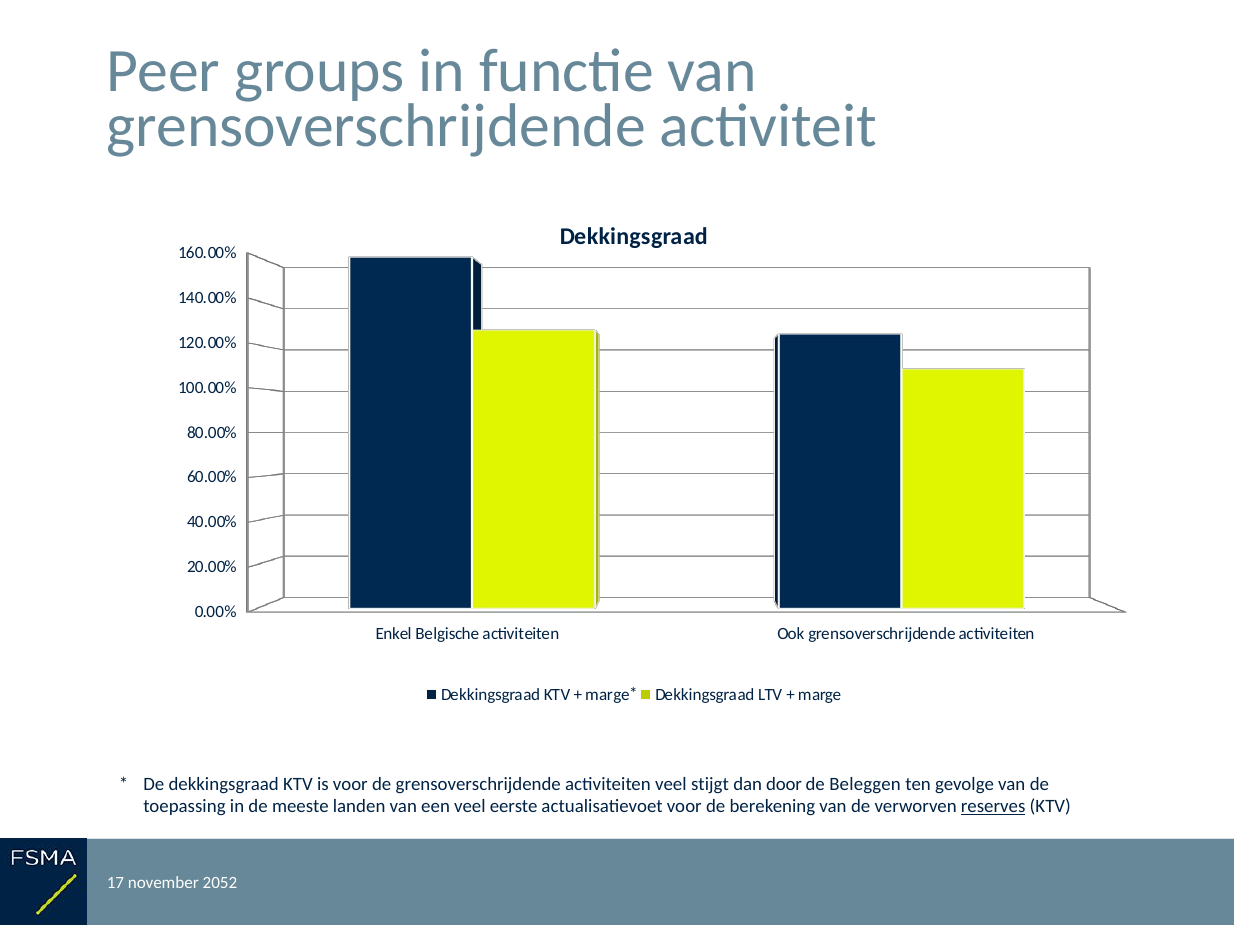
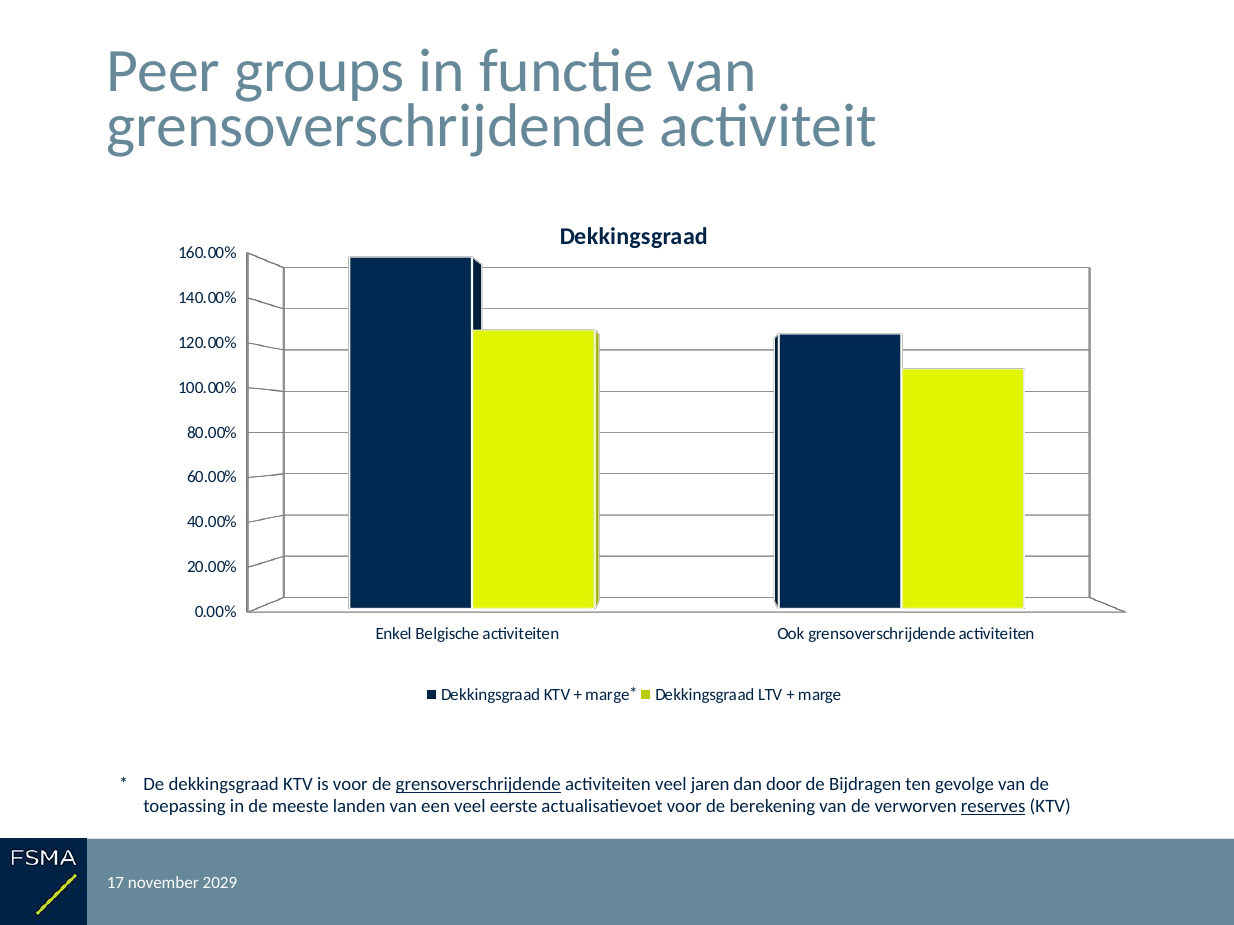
grensoverschrijdende underline: none -> present (478, 785)
stijgt: stijgt -> jaren (710, 785)
Beleggen: Beleggen -> Bijdragen (865, 785)
2052: 2052 -> 2029 (220, 884)
